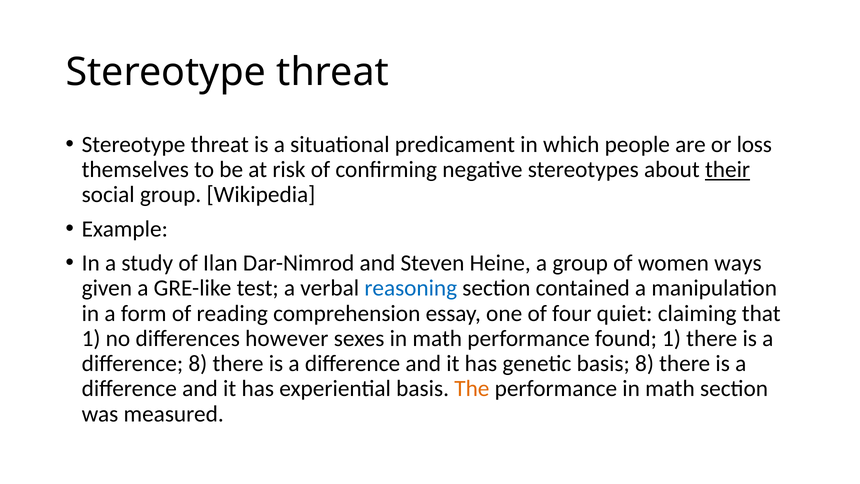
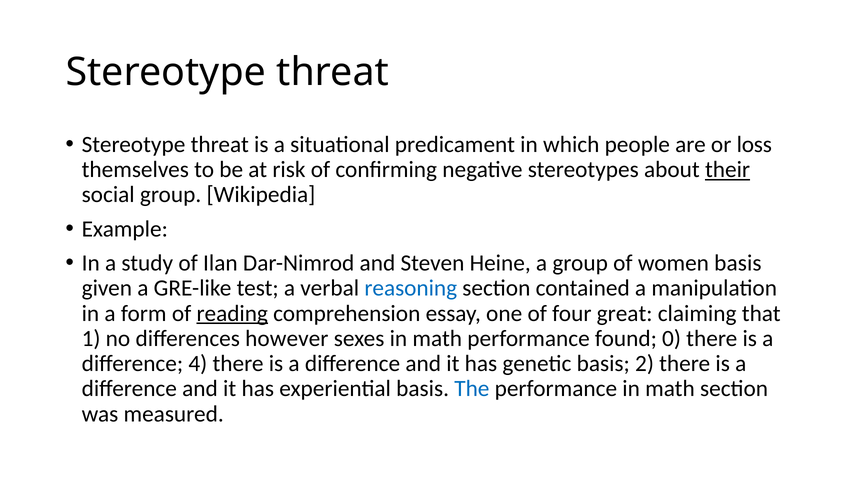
women ways: ways -> basis (738, 263)
reading underline: none -> present (232, 313)
quiet: quiet -> great (625, 313)
found 1: 1 -> 0 (672, 338)
difference 8: 8 -> 4 (198, 363)
basis 8: 8 -> 2 (645, 363)
The colour: orange -> blue (472, 389)
